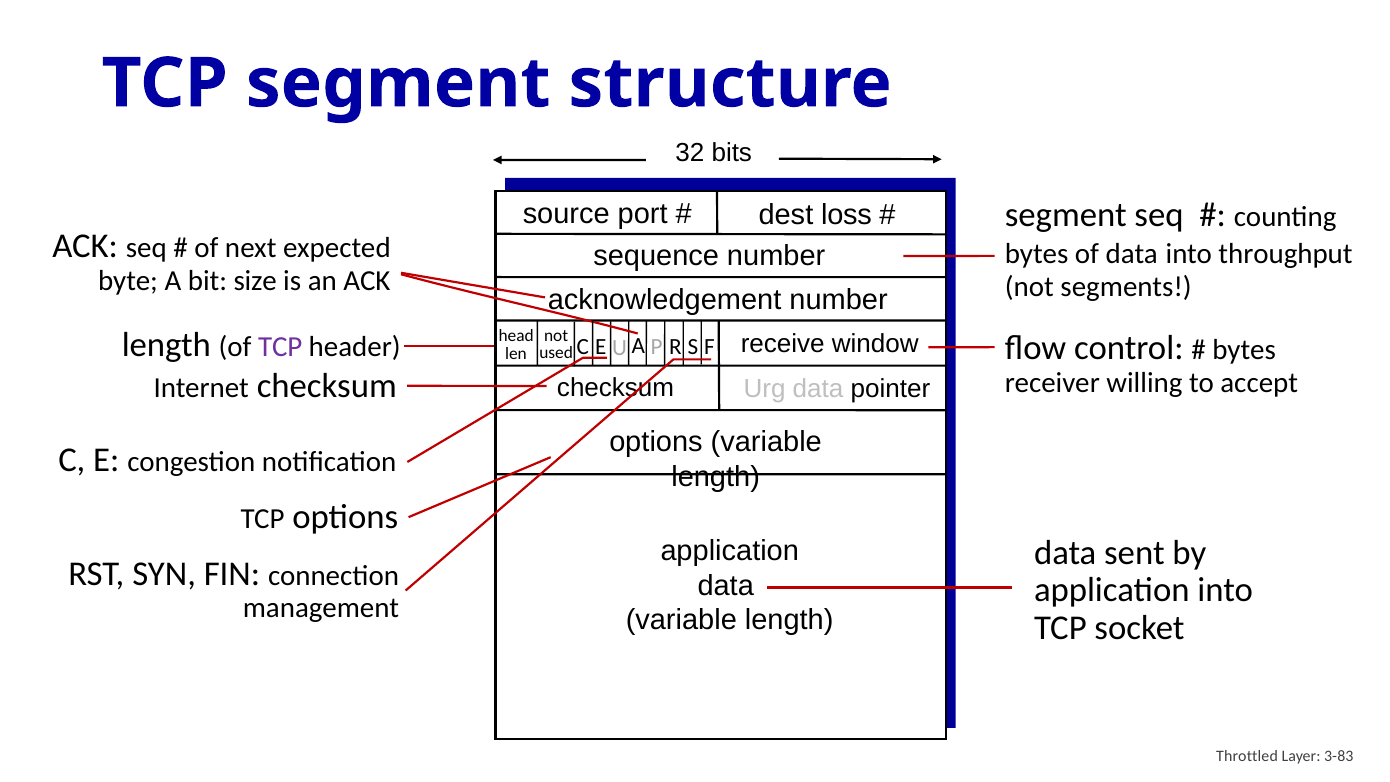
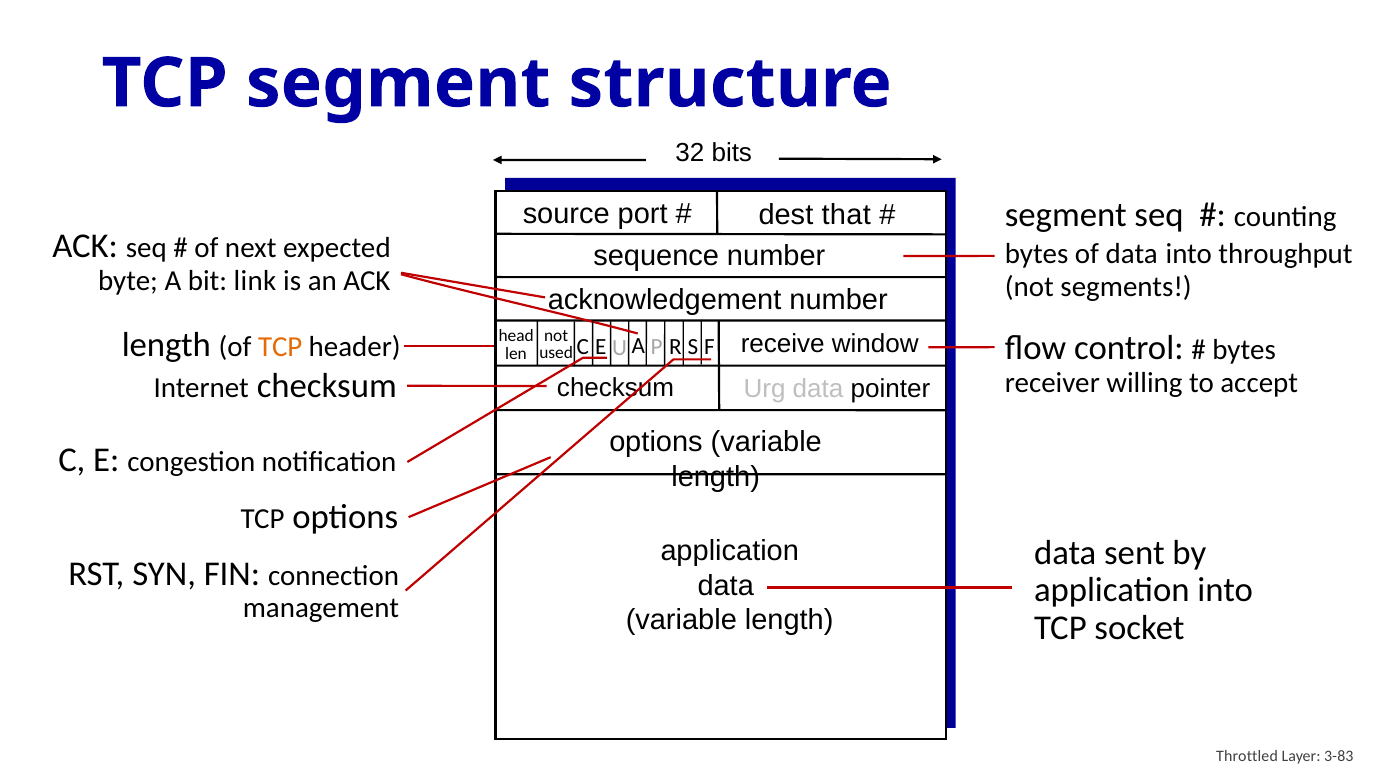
loss: loss -> that (846, 215)
size: size -> link (255, 281)
TCP colour: purple -> orange (280, 347)
